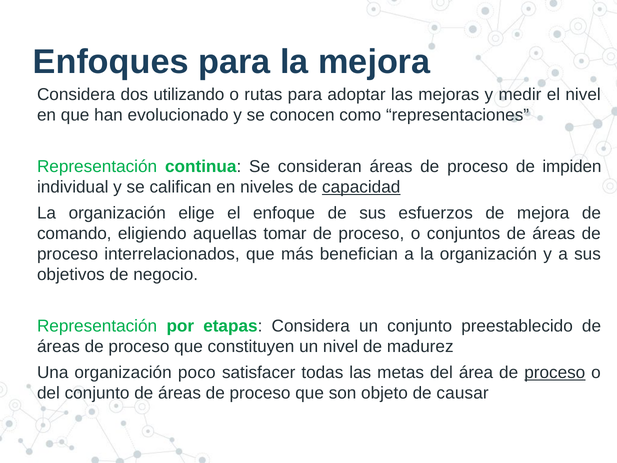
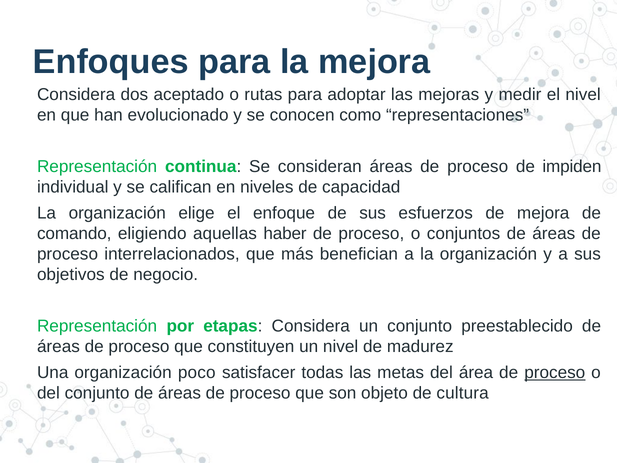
utilizando: utilizando -> aceptado (189, 94)
capacidad underline: present -> none (361, 187)
tomar: tomar -> haber (285, 233)
causar: causar -> cultura (463, 393)
